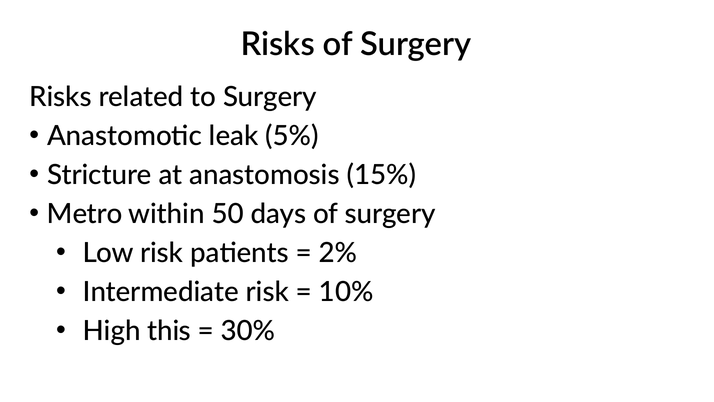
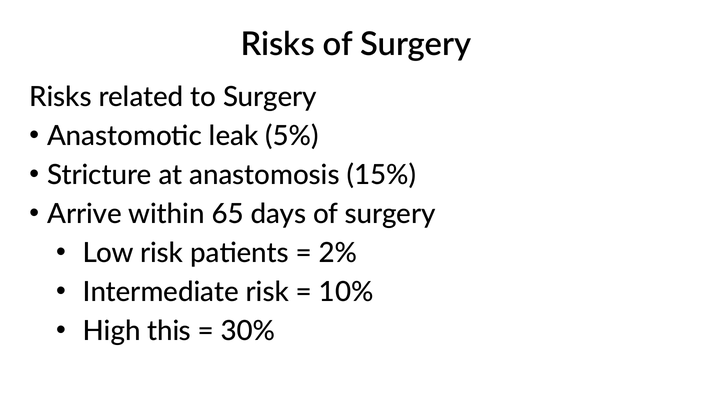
Metro: Metro -> Arrive (85, 214)
50: 50 -> 65 (228, 214)
